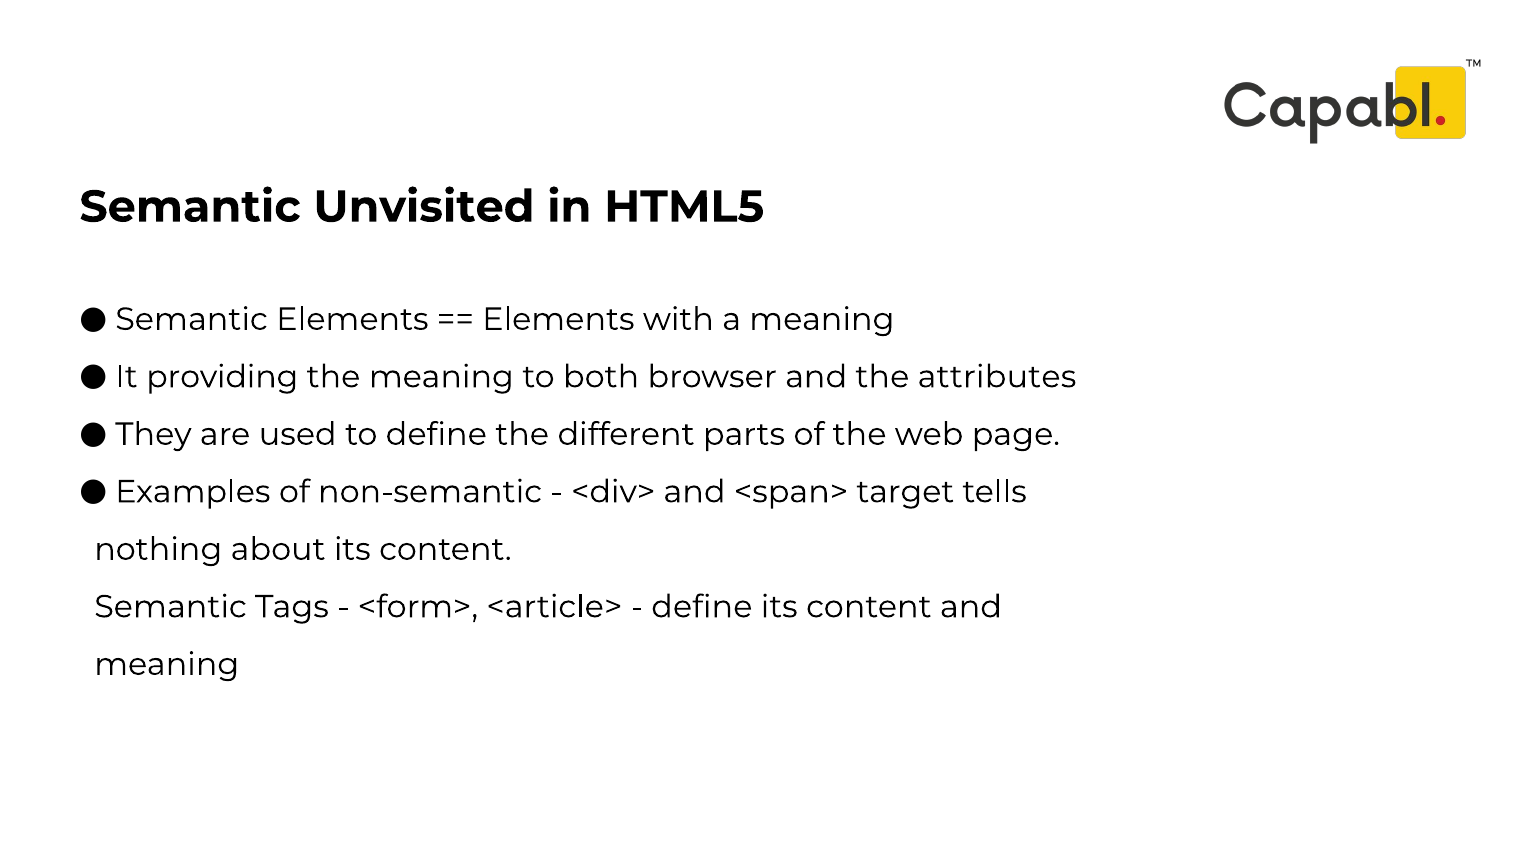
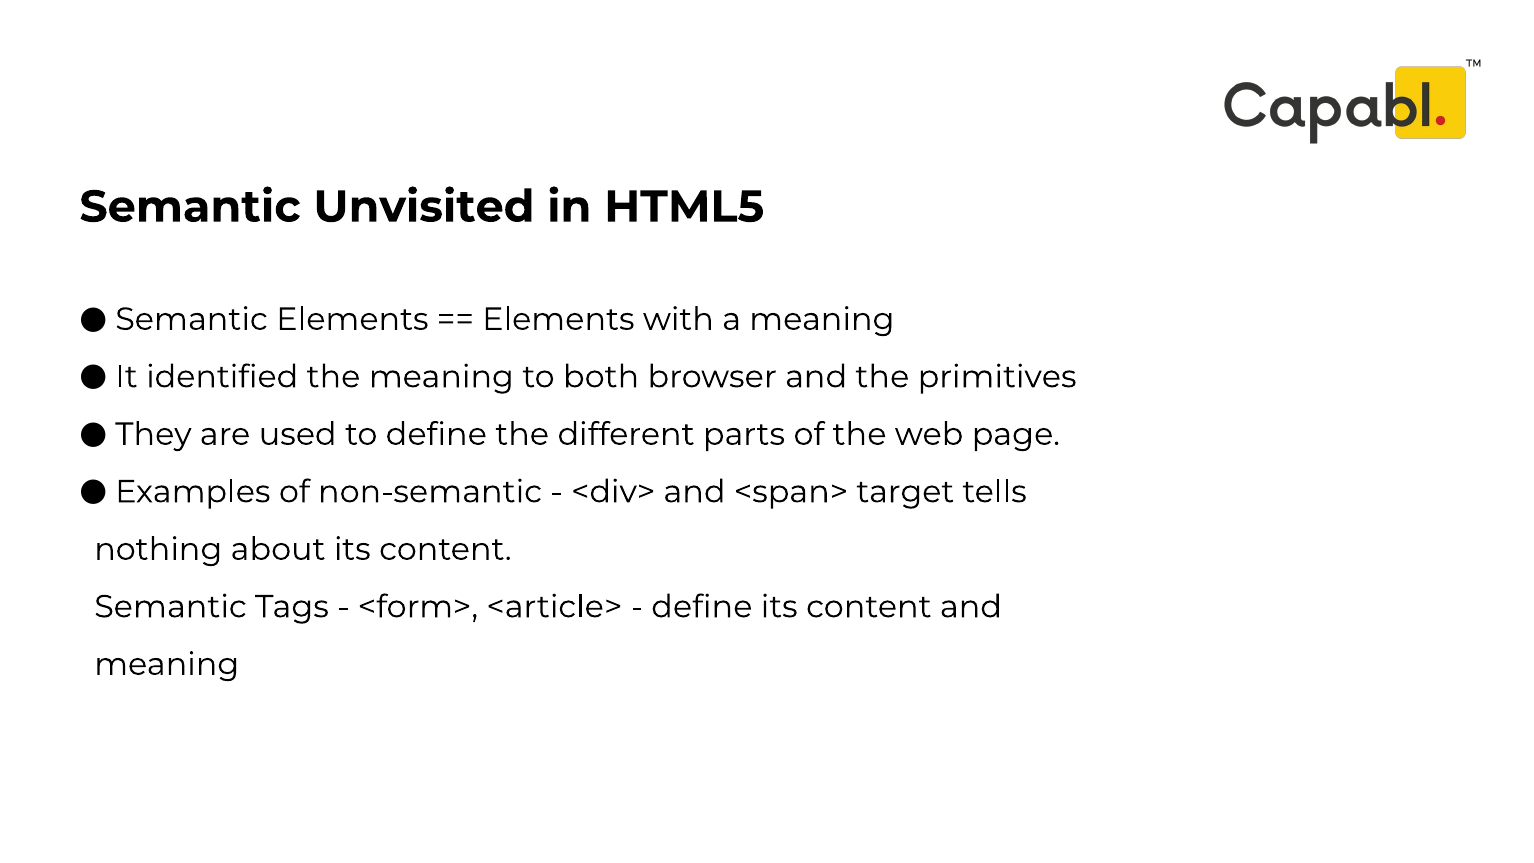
providing: providing -> identified (222, 377)
attributes: attributes -> primitives (997, 377)
